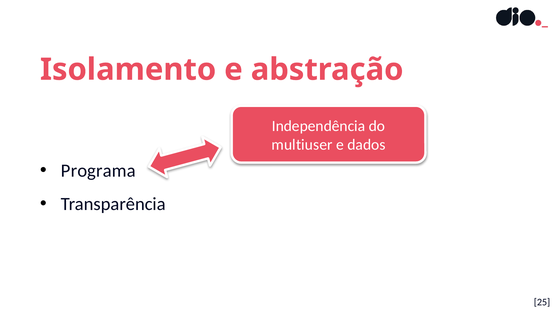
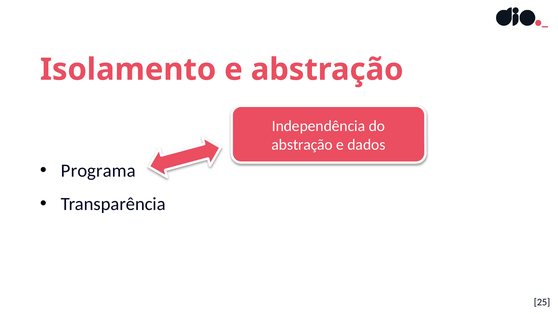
multiuser: multiuser -> abstração (302, 145)
